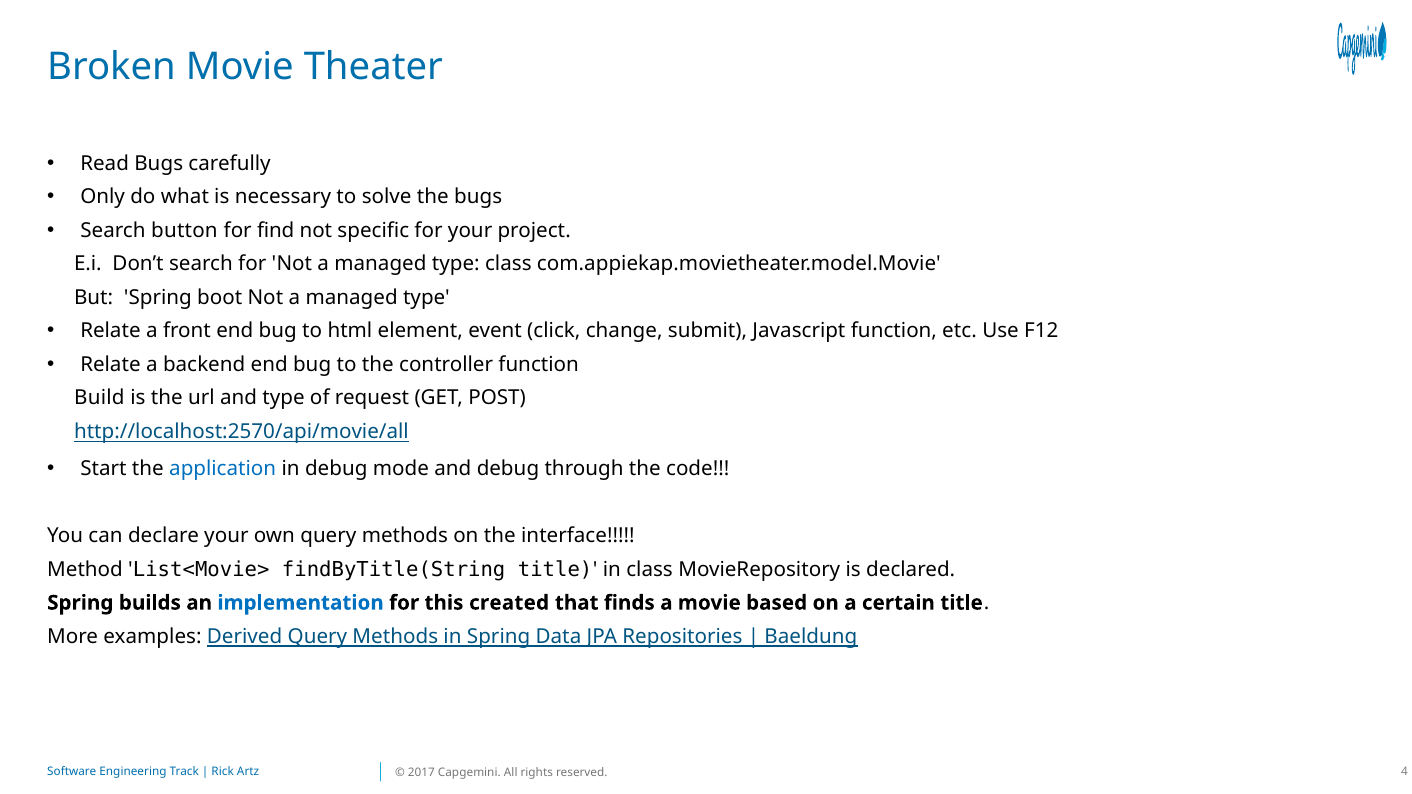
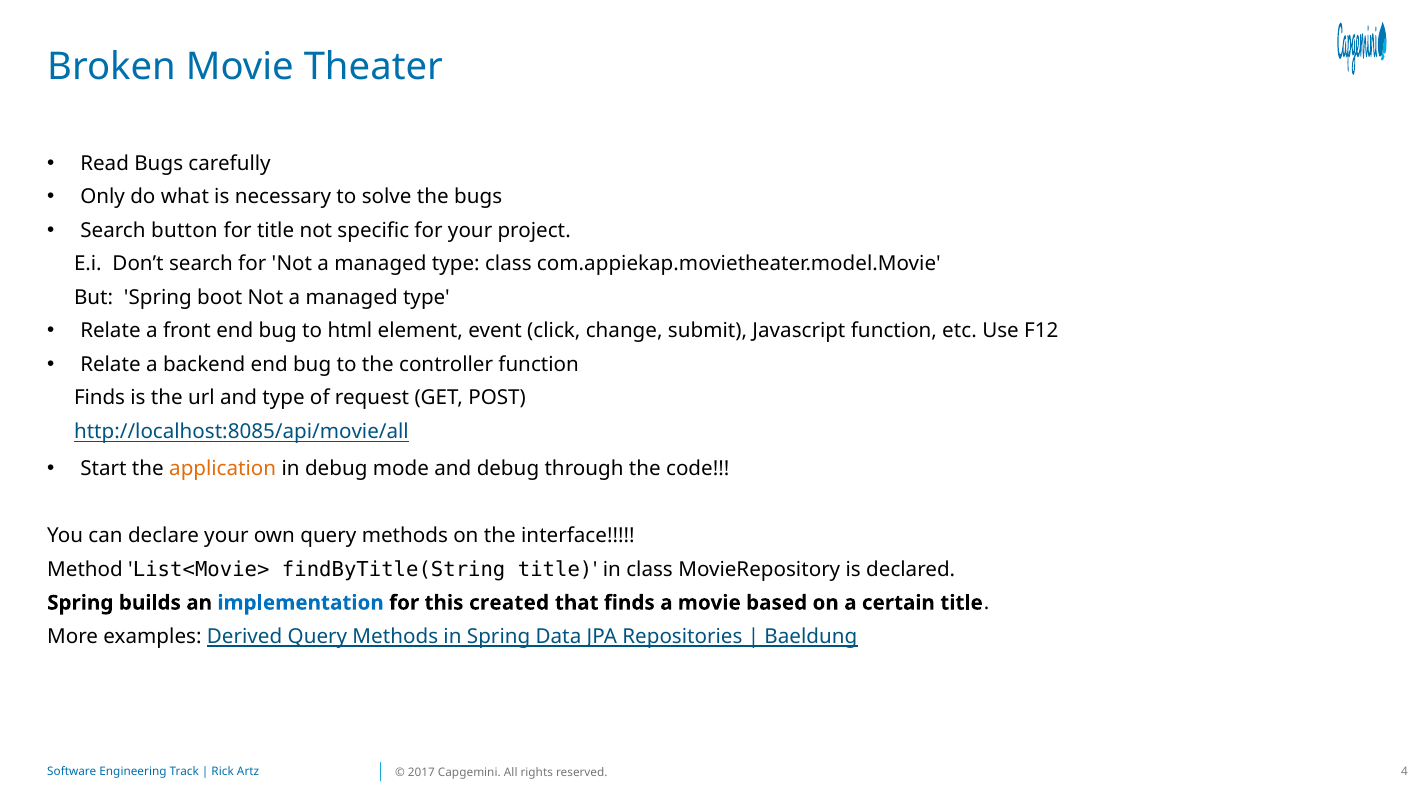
for find: find -> title (276, 230)
Build: Build -> Finds (100, 398)
http://localhost:2570/api/movie/all: http://localhost:2570/api/movie/all -> http://localhost:8085/api/movie/all (241, 432)
application colour: blue -> orange (223, 469)
